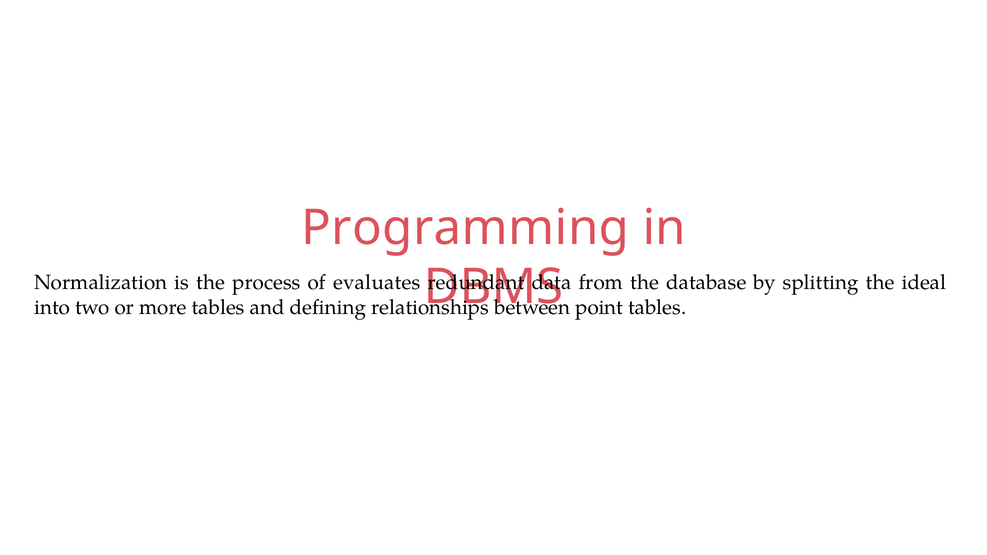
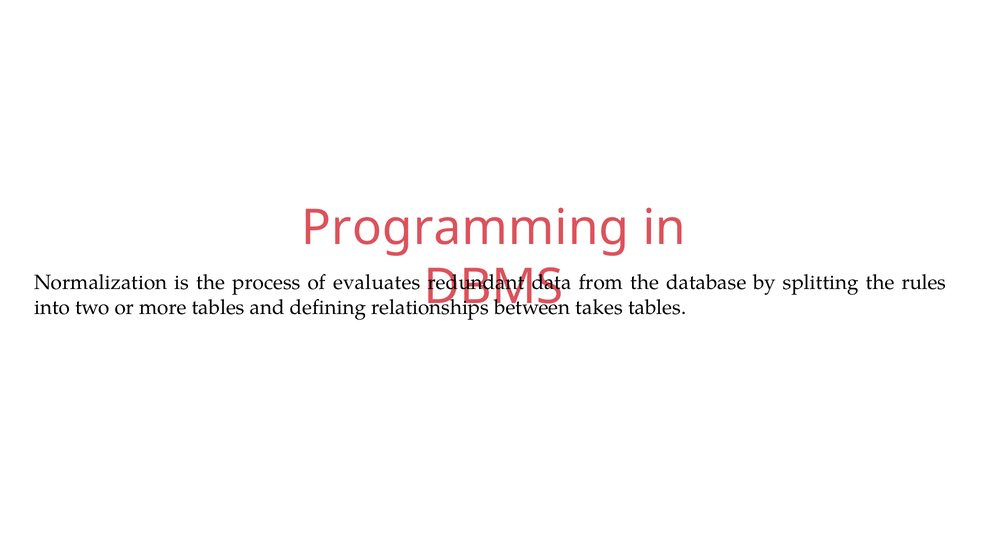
ideal: ideal -> rules (924, 283)
point: point -> takes (599, 307)
